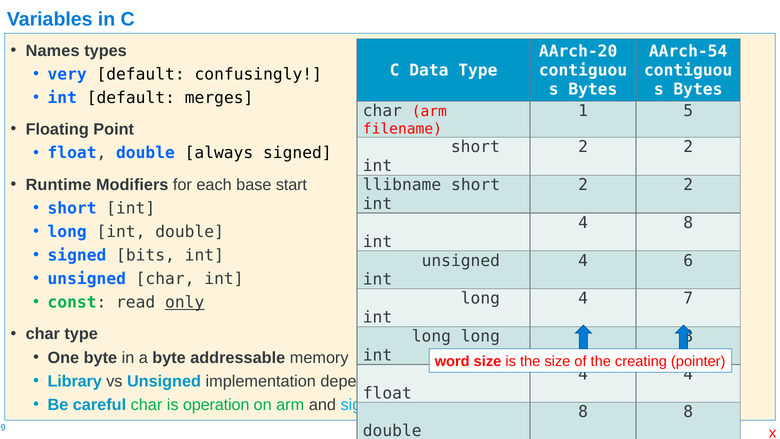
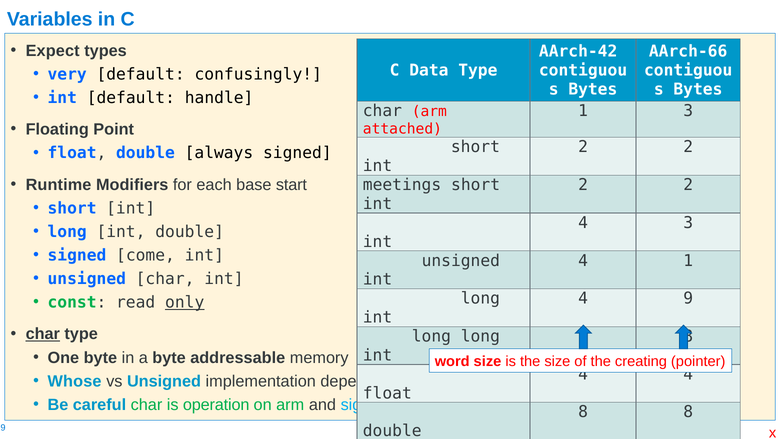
Names: Names -> Expect (53, 51)
AArch-20: AArch-20 -> AArch-42 (578, 51)
AArch-54: AArch-54 -> AArch-66 (688, 51)
merges: merges -> handle (219, 98)
1 5: 5 -> 3 (688, 111)
filename: filename -> attached (402, 129)
llibname: llibname -> meetings (402, 185)
8: 8 -> 3 (688, 223)
bits: bits -> come (145, 255)
4 6: 6 -> 1 (688, 260)
7: 7 -> 9 (688, 298)
char underline: none -> present (43, 334)
Library: Library -> Whose (75, 381)
